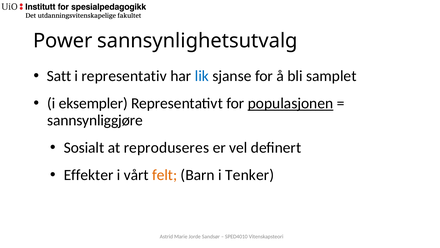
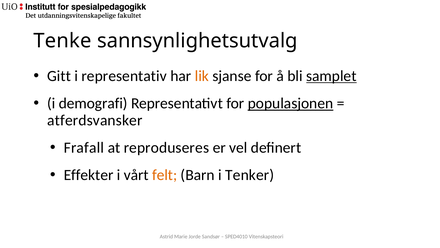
Power: Power -> Tenke (63, 41)
Satt: Satt -> Gitt (59, 76)
lik colour: blue -> orange (202, 76)
samplet underline: none -> present (331, 76)
eksempler: eksempler -> demografi (93, 103)
sannsynliggjøre: sannsynliggjøre -> atferdsvansker (95, 120)
Sosialt: Sosialt -> Frafall (84, 147)
